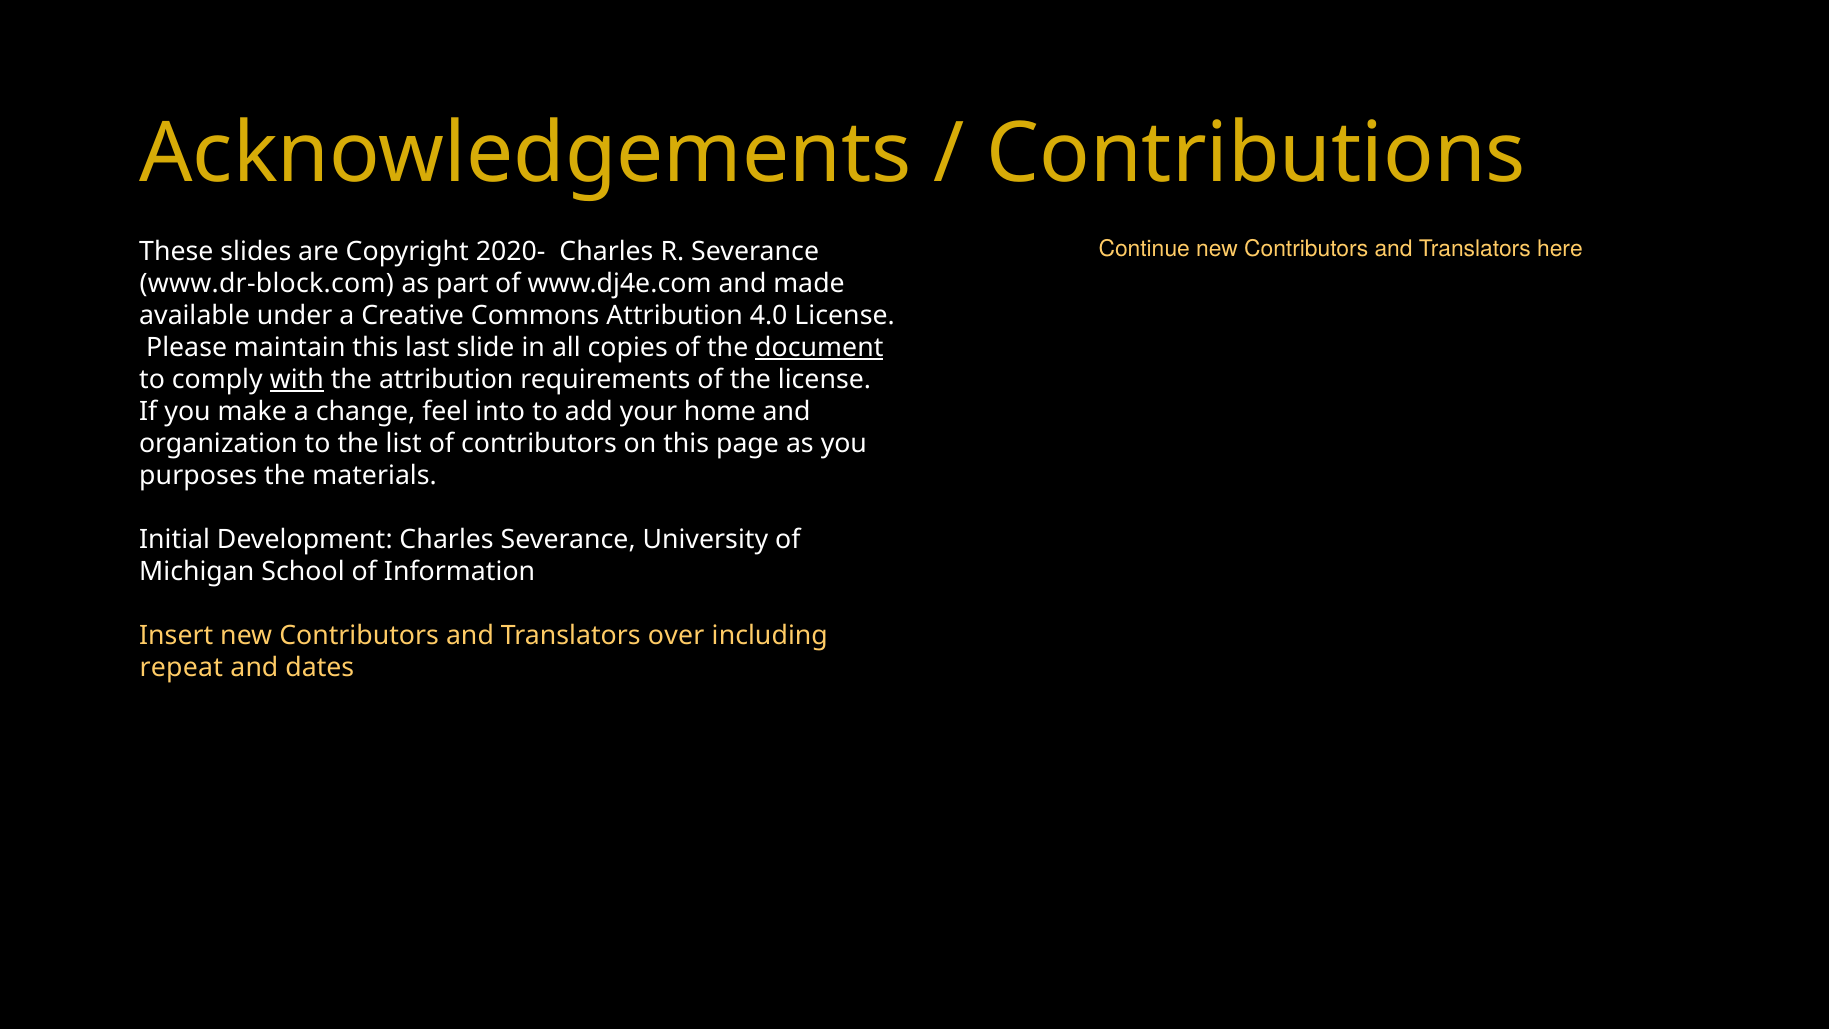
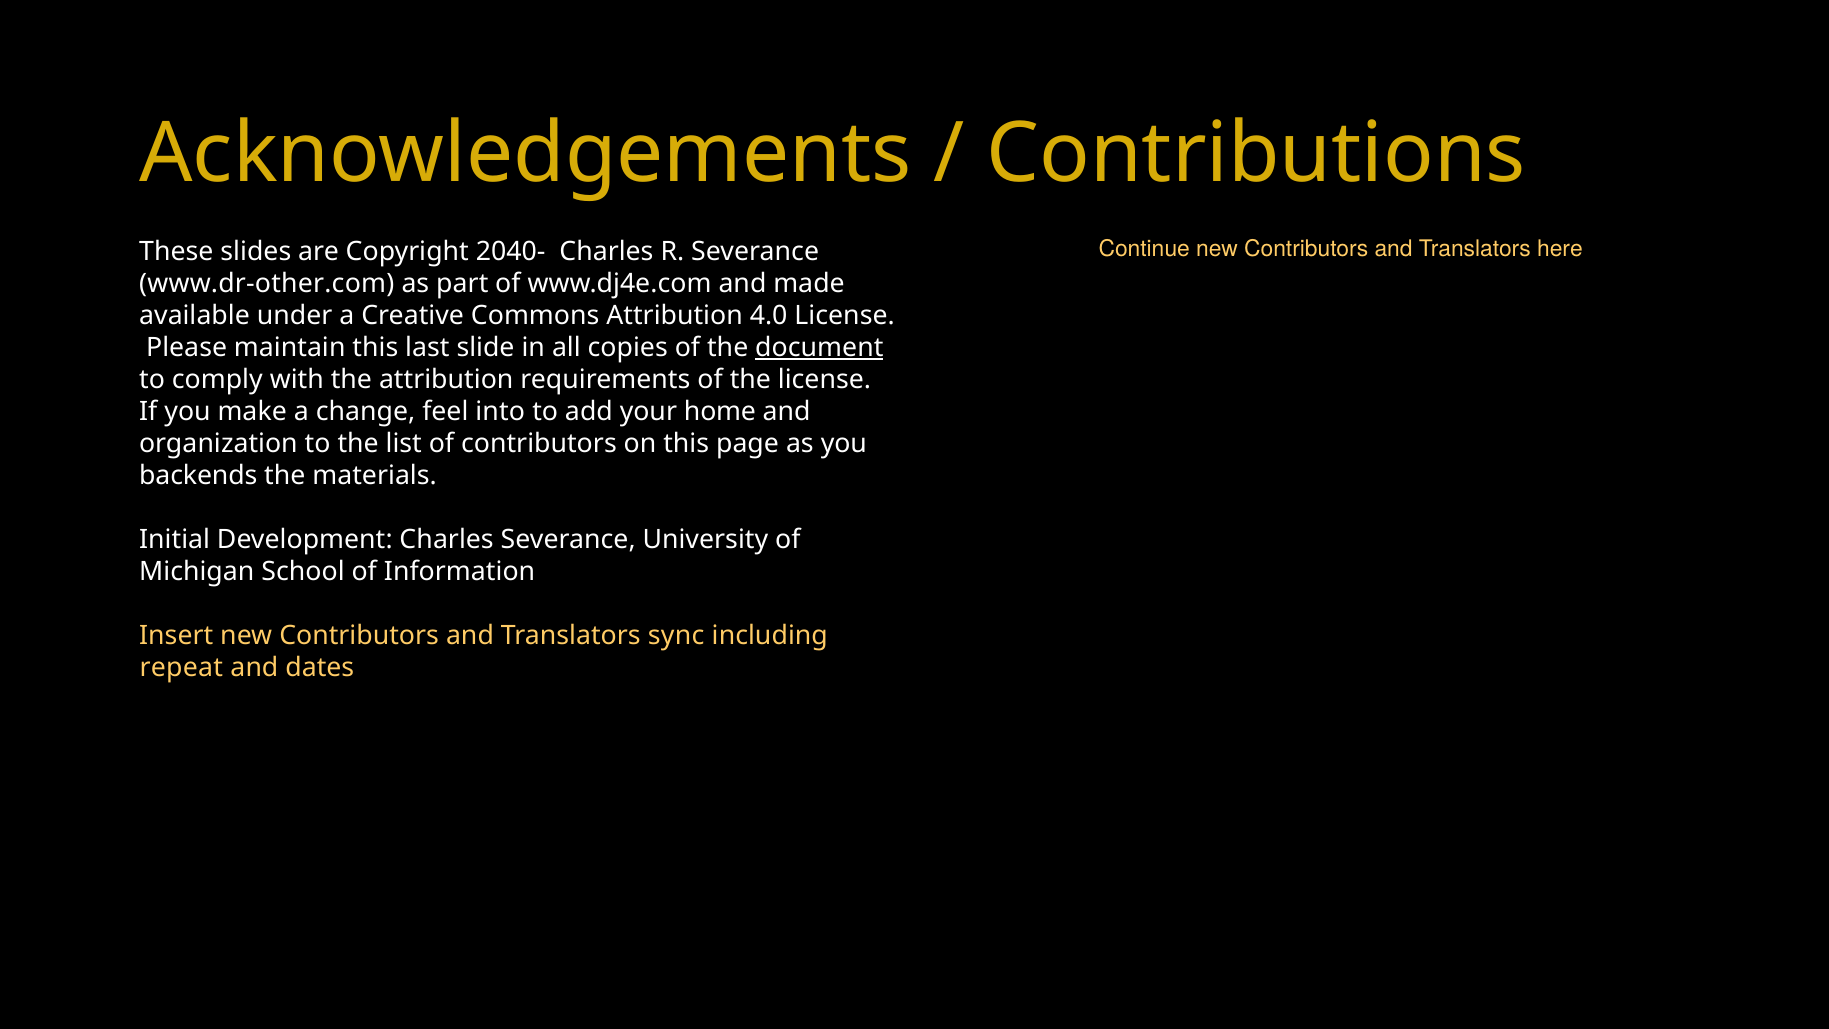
2020-: 2020- -> 2040- (511, 252)
www.dr-block.com: www.dr-block.com -> www.dr-other.com (267, 284)
with underline: present -> none (297, 380)
purposes: purposes -> backends (198, 476)
over: over -> sync (676, 636)
